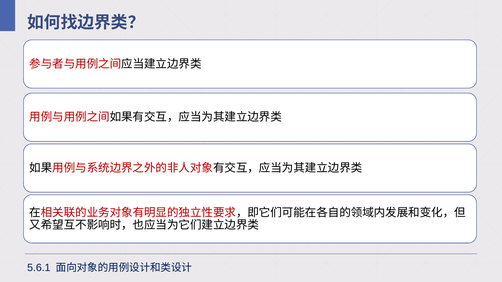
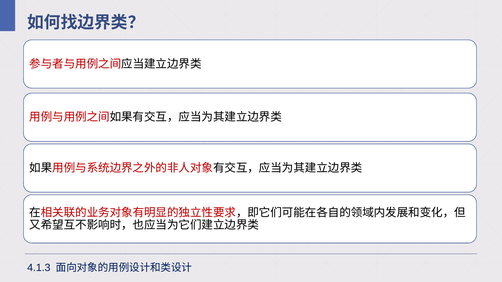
5.6.1: 5.6.1 -> 4.1.3 (39, 268)
